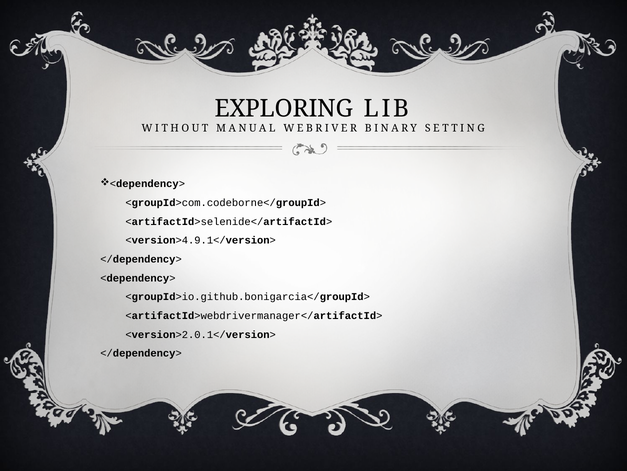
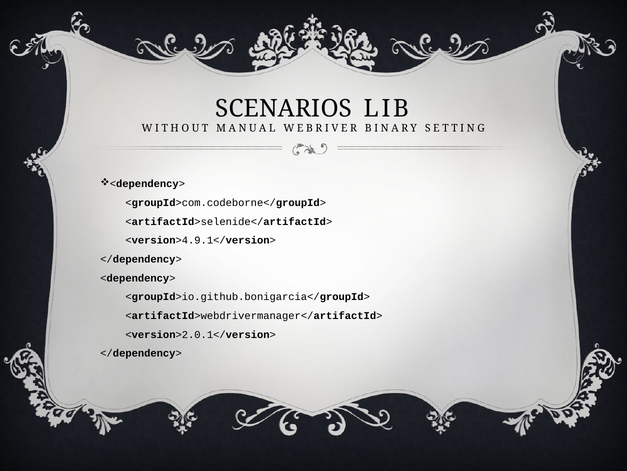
EXPLORING: EXPLORING -> SCENARIOS (284, 108)
